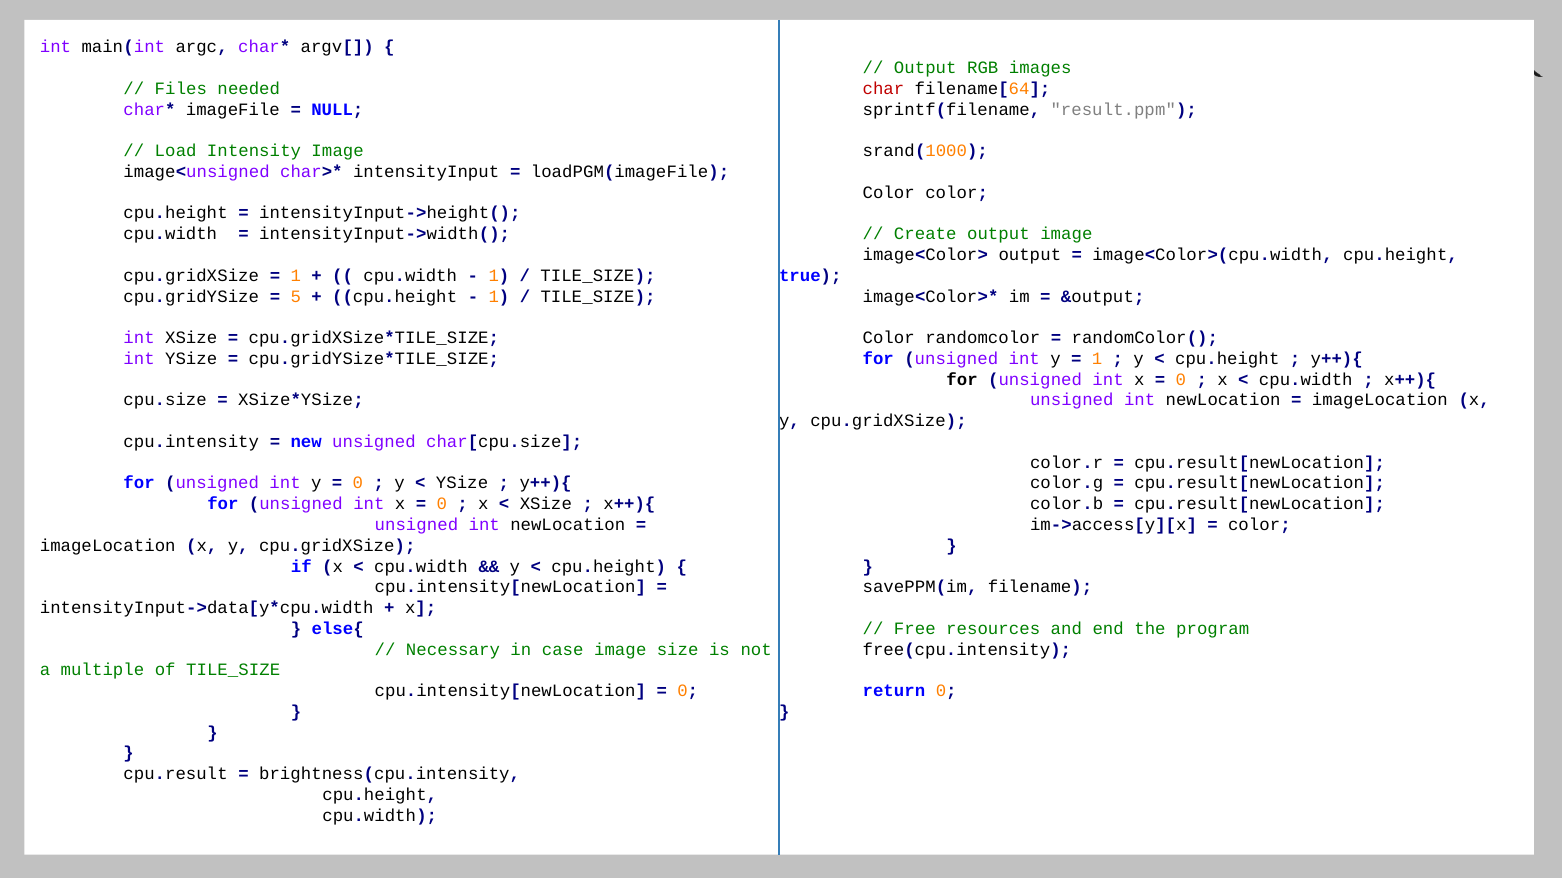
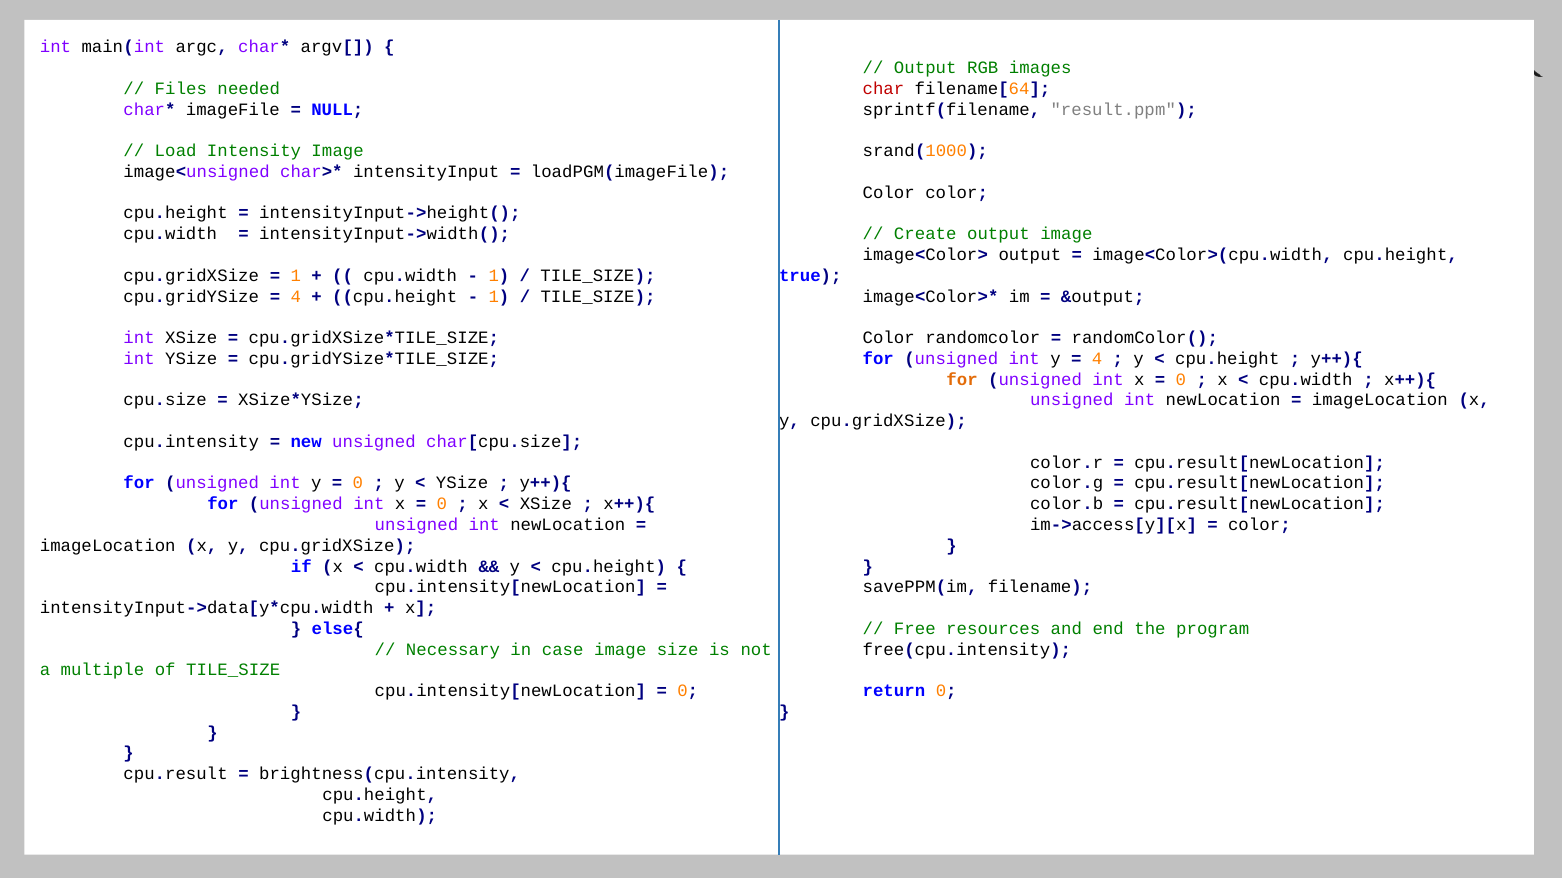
5: 5 -> 4 (296, 297)
1: 1 -> 4 (1097, 359)
for colour: black -> orange (962, 380)
